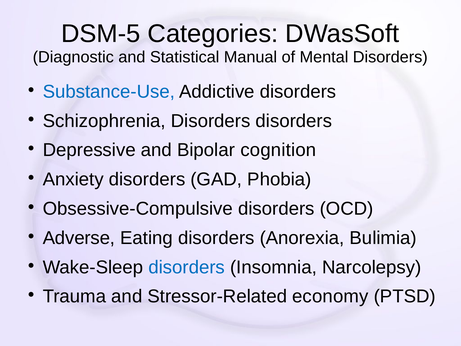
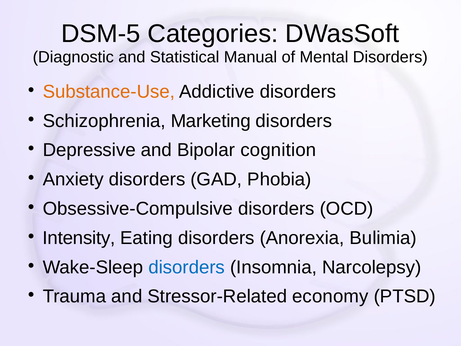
Substance-Use colour: blue -> orange (109, 92)
Schizophrenia Disorders: Disorders -> Marketing (211, 121)
Adverse: Adverse -> Intensity (79, 238)
